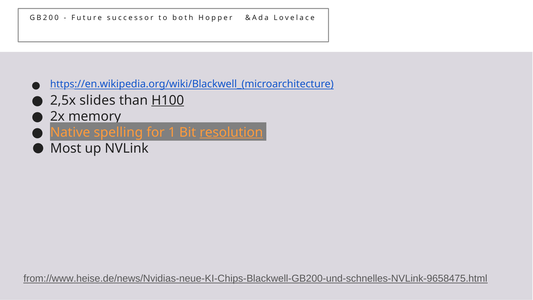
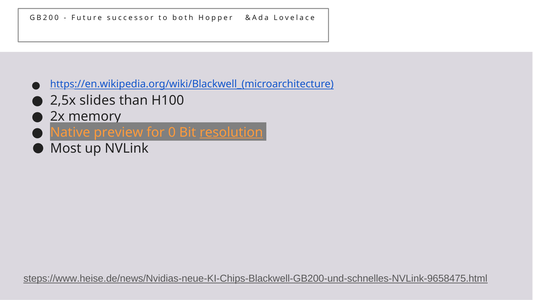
H100 underline: present -> none (168, 100)
spelling: spelling -> preview (118, 132)
1: 1 -> 0 (172, 132)
from://www.heise.de/news/Nvidias-neue-KI-Chips-Blackwell-GB200-und-schnelles-NVLink-9658475.html: from://www.heise.de/news/Nvidias-neue-KI-Chips-Blackwell-GB200-und-schnelles-NVLink-9658475.html -> steps://www.heise.de/news/Nvidias-neue-KI-Chips-Blackwell-GB200-und-schnelles-NVLink-9658475.html (255, 278)
